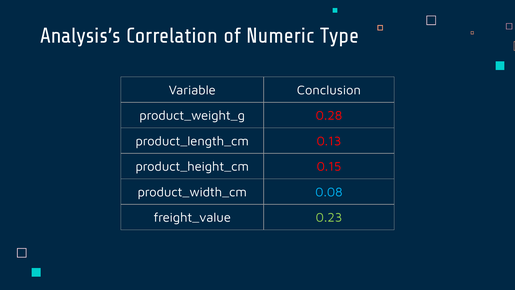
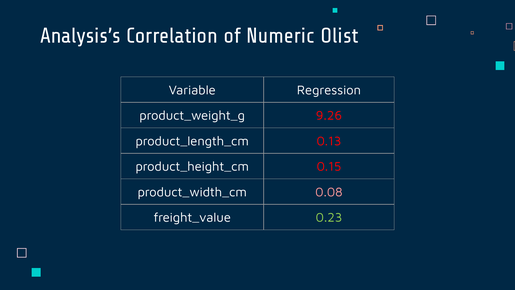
Type: Type -> Olist (339, 36)
Conclusion: Conclusion -> Regression (329, 90)
0.28: 0.28 -> 9.26 (329, 116)
0.08 colour: light blue -> pink (329, 192)
